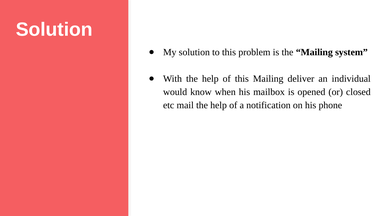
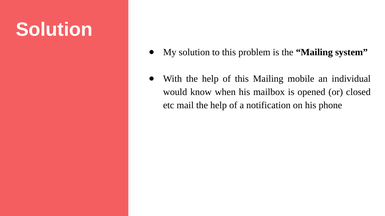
deliver: deliver -> mobile (301, 79)
